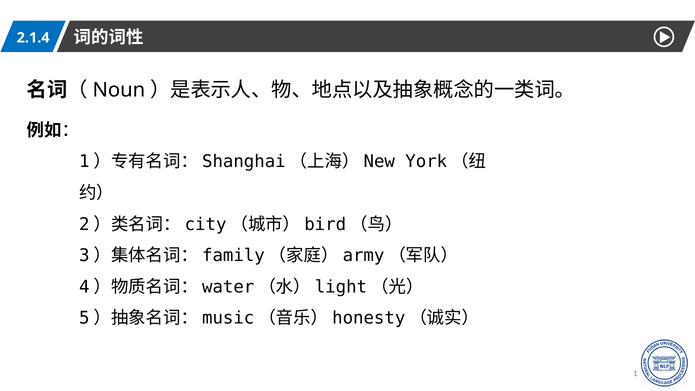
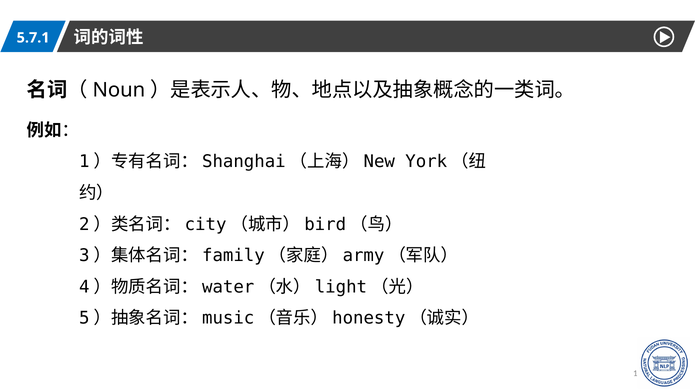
2.1.4: 2.1.4 -> 5.7.1 (33, 38)
